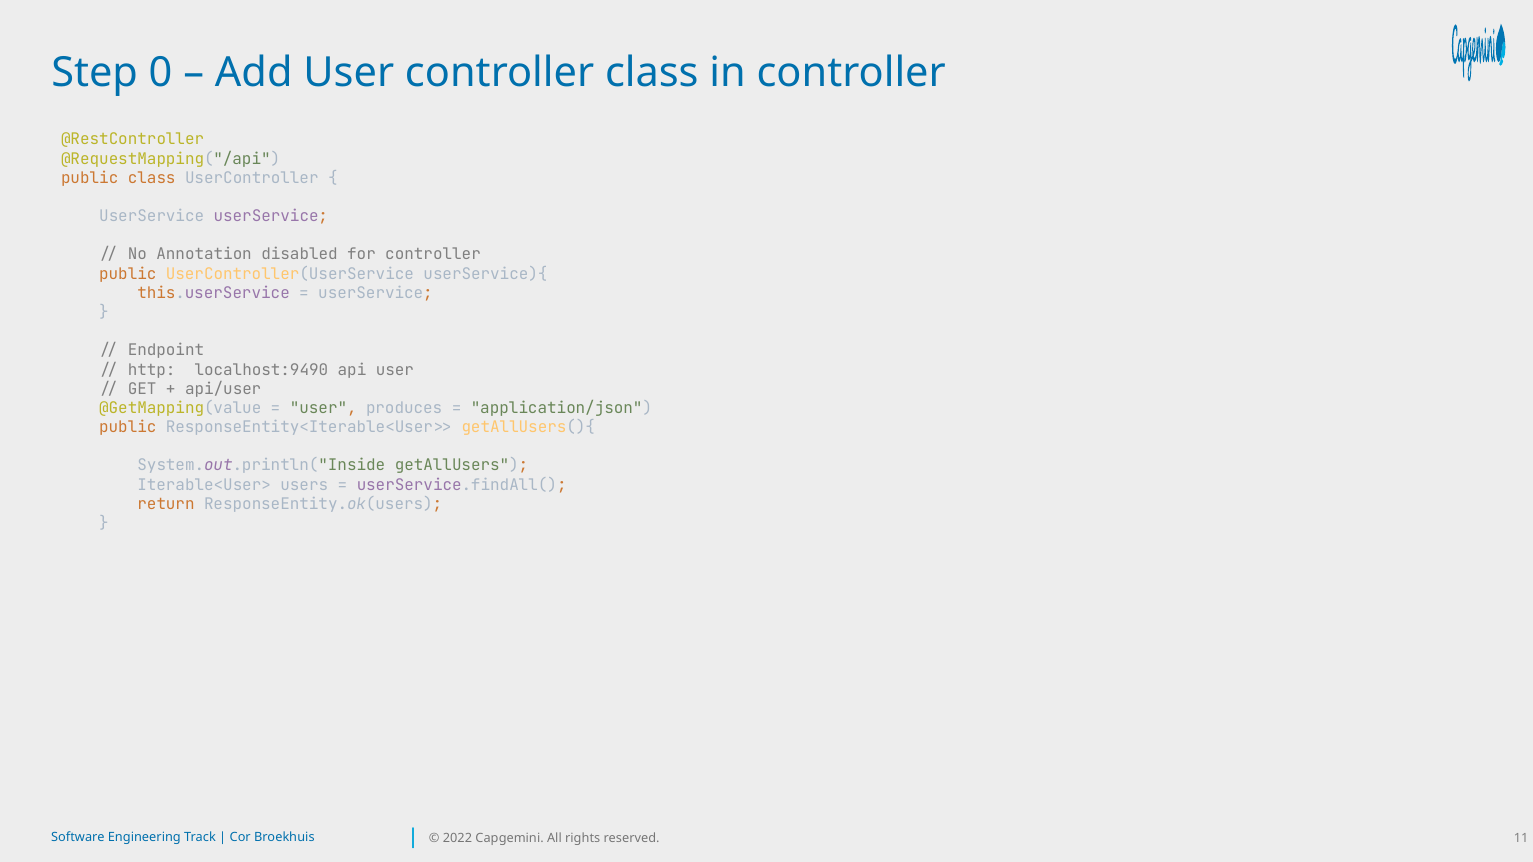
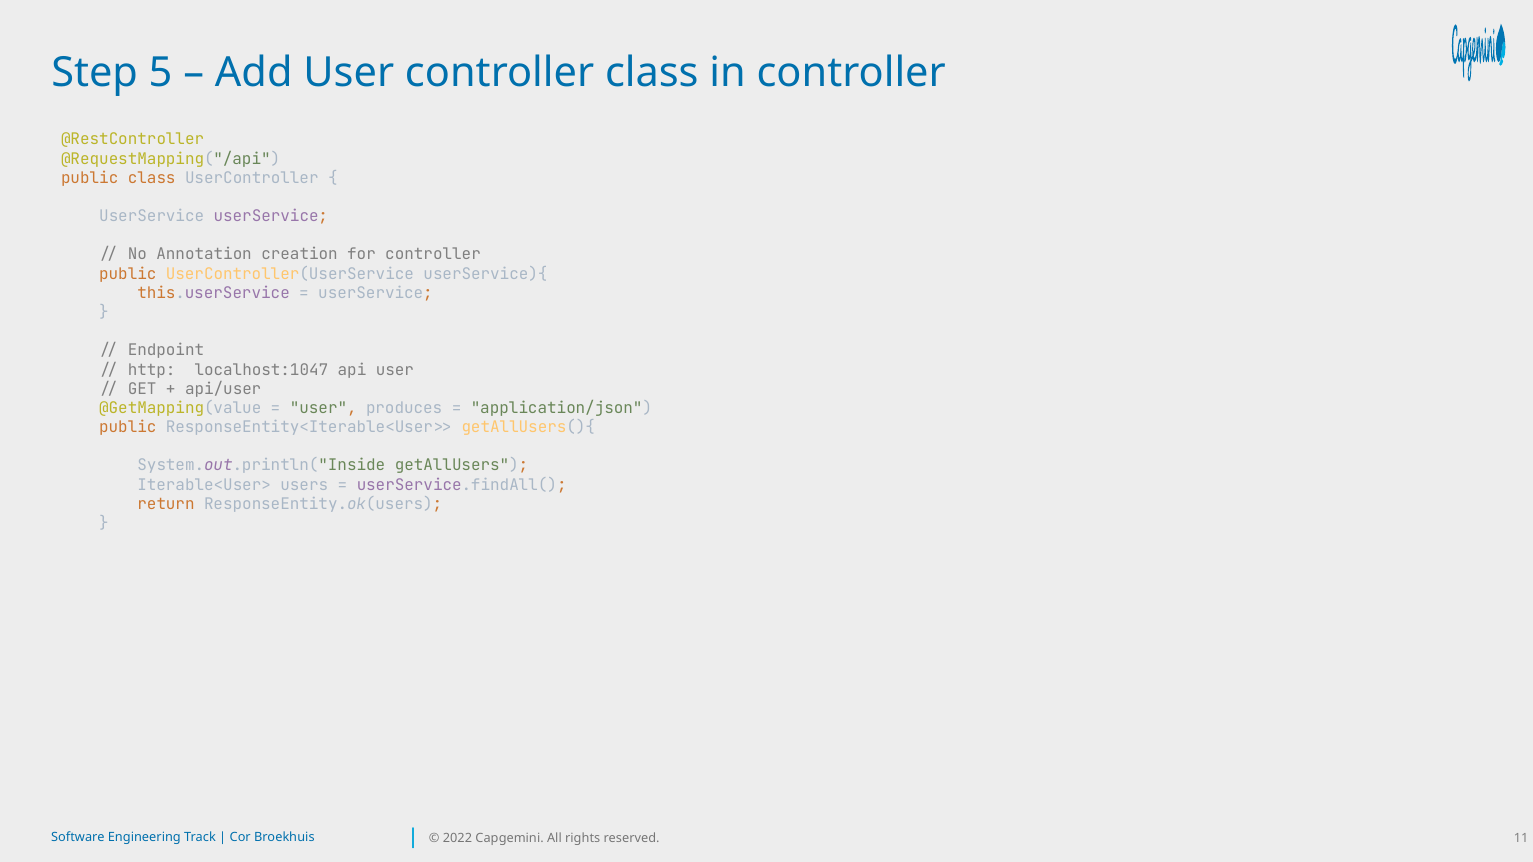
0: 0 -> 5 (161, 73)
disabled: disabled -> creation (300, 255)
http://localhost:9490/api/user: http://localhost:9490/api/user -> http://localhost:1047/api/user (271, 370)
